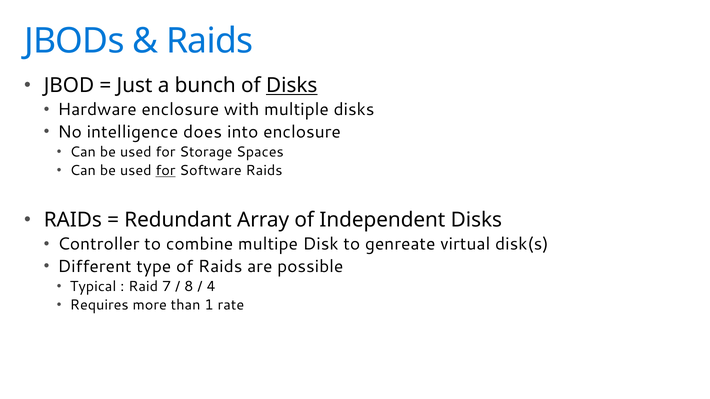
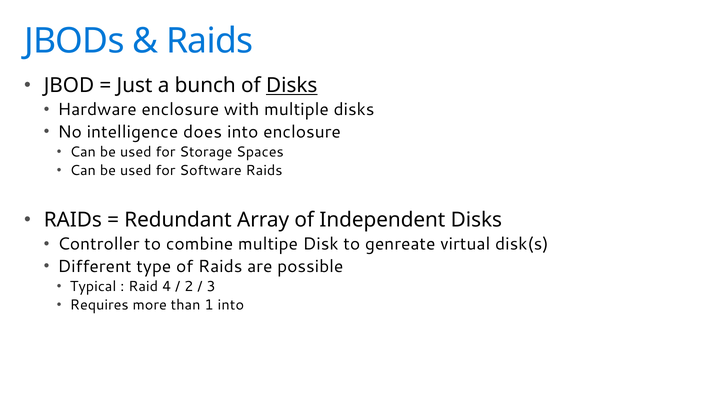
for underline: present -> none (166, 171)
7: 7 -> 4 (167, 287)
8: 8 -> 2 (189, 287)
4: 4 -> 3 (211, 287)
1 rate: rate -> into (231, 305)
